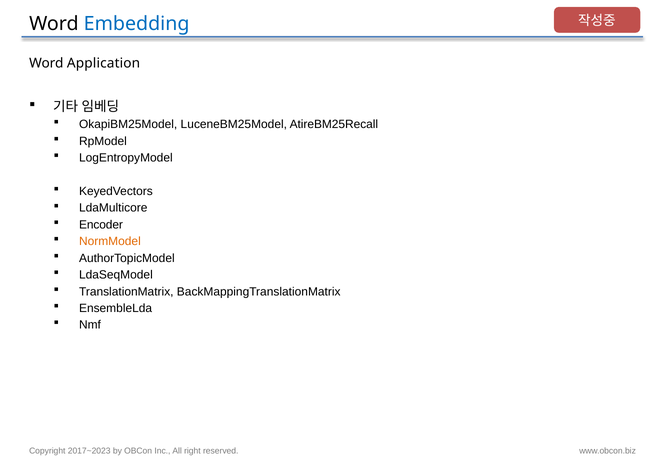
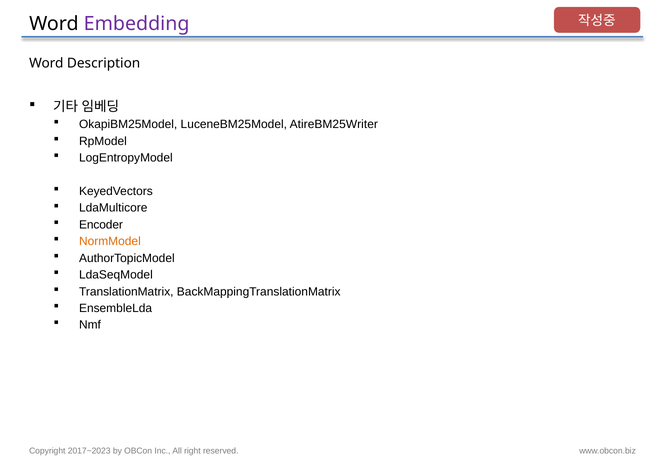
Embedding colour: blue -> purple (137, 24)
Application: Application -> Description (104, 63)
AtireBM25Recall: AtireBM25Recall -> AtireBM25Writer (334, 125)
